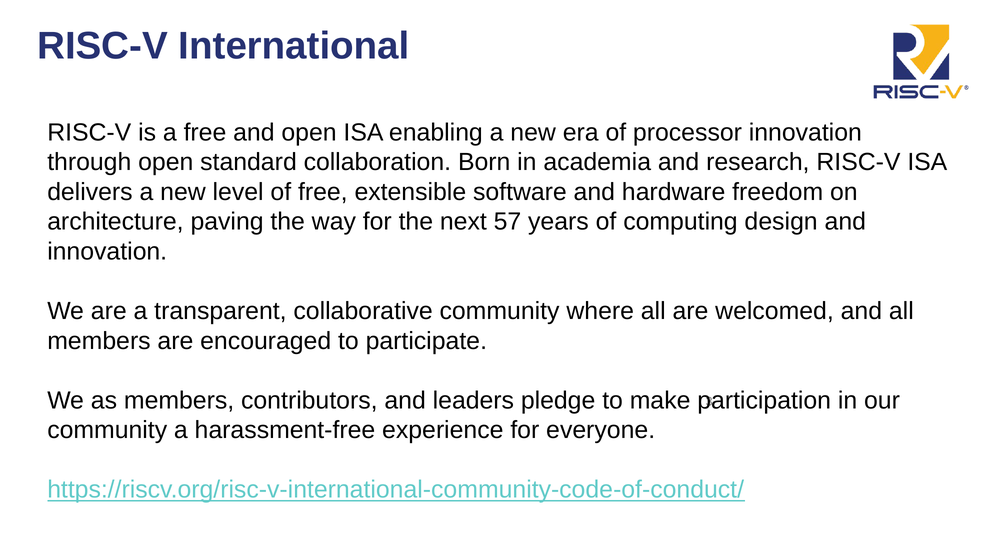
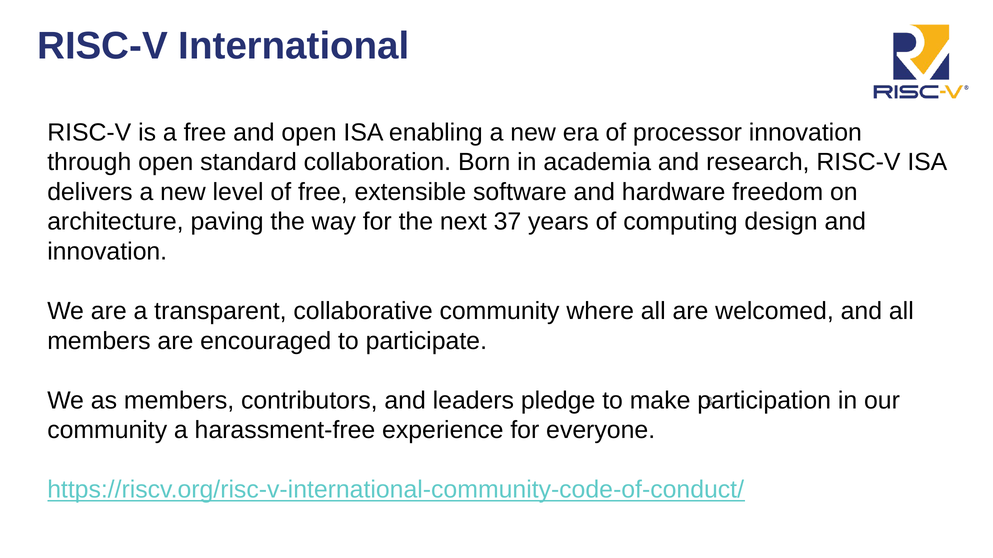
57: 57 -> 37 (507, 222)
